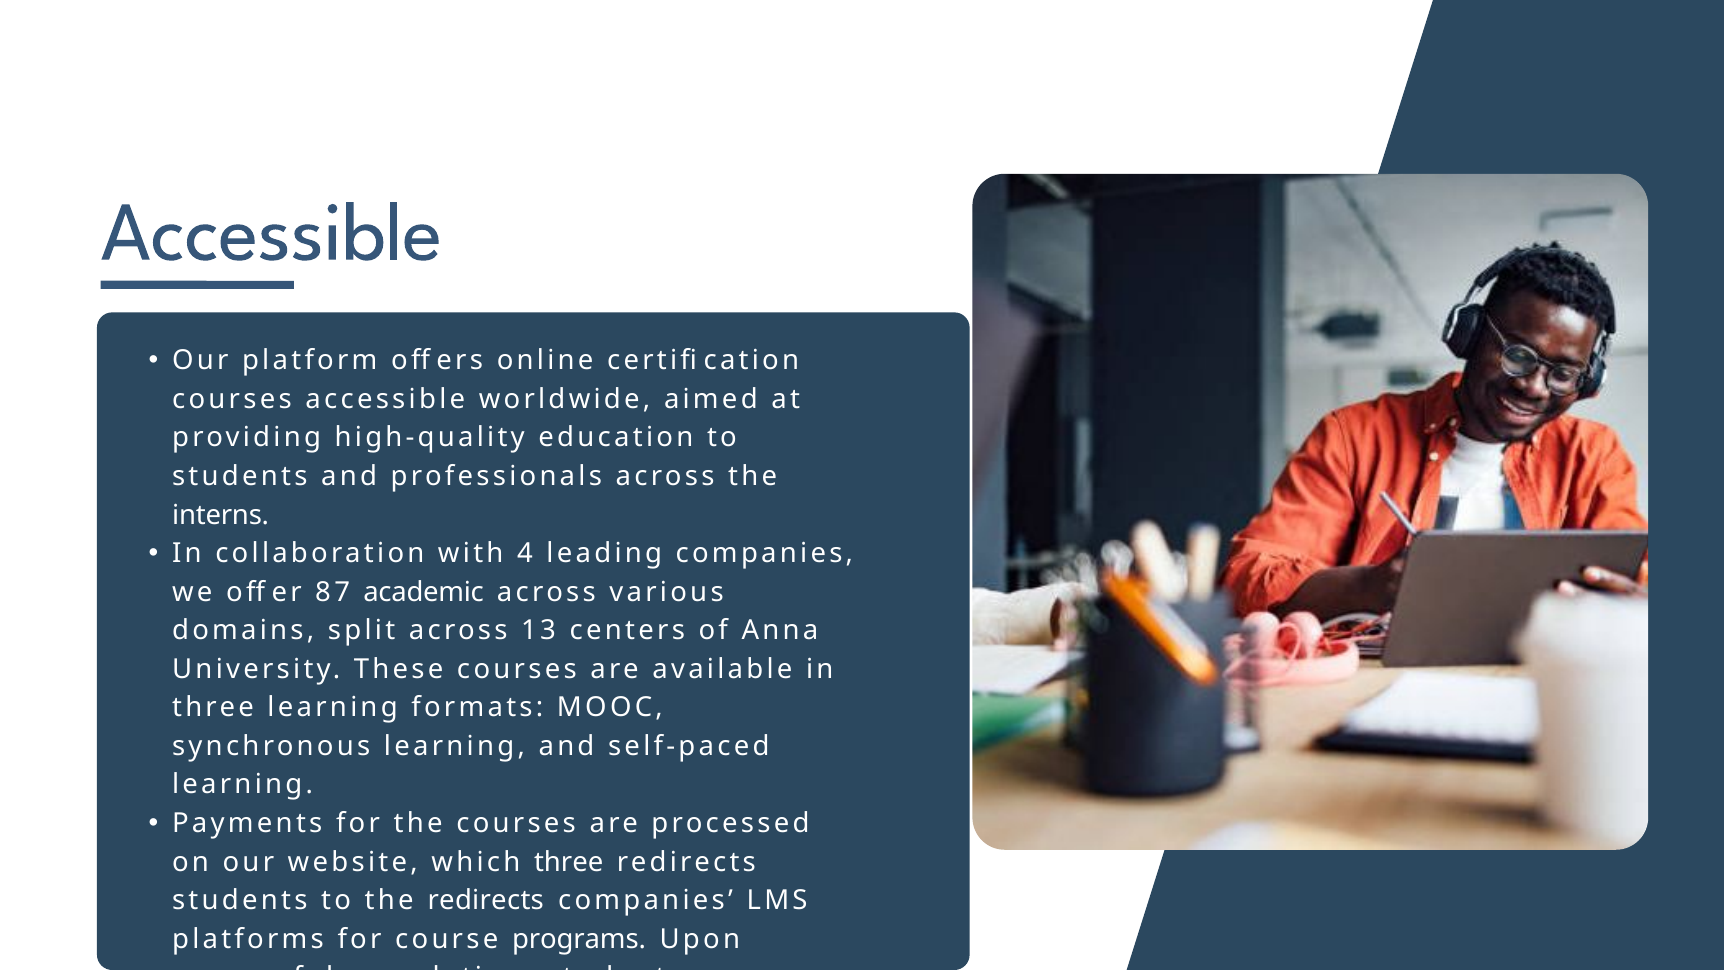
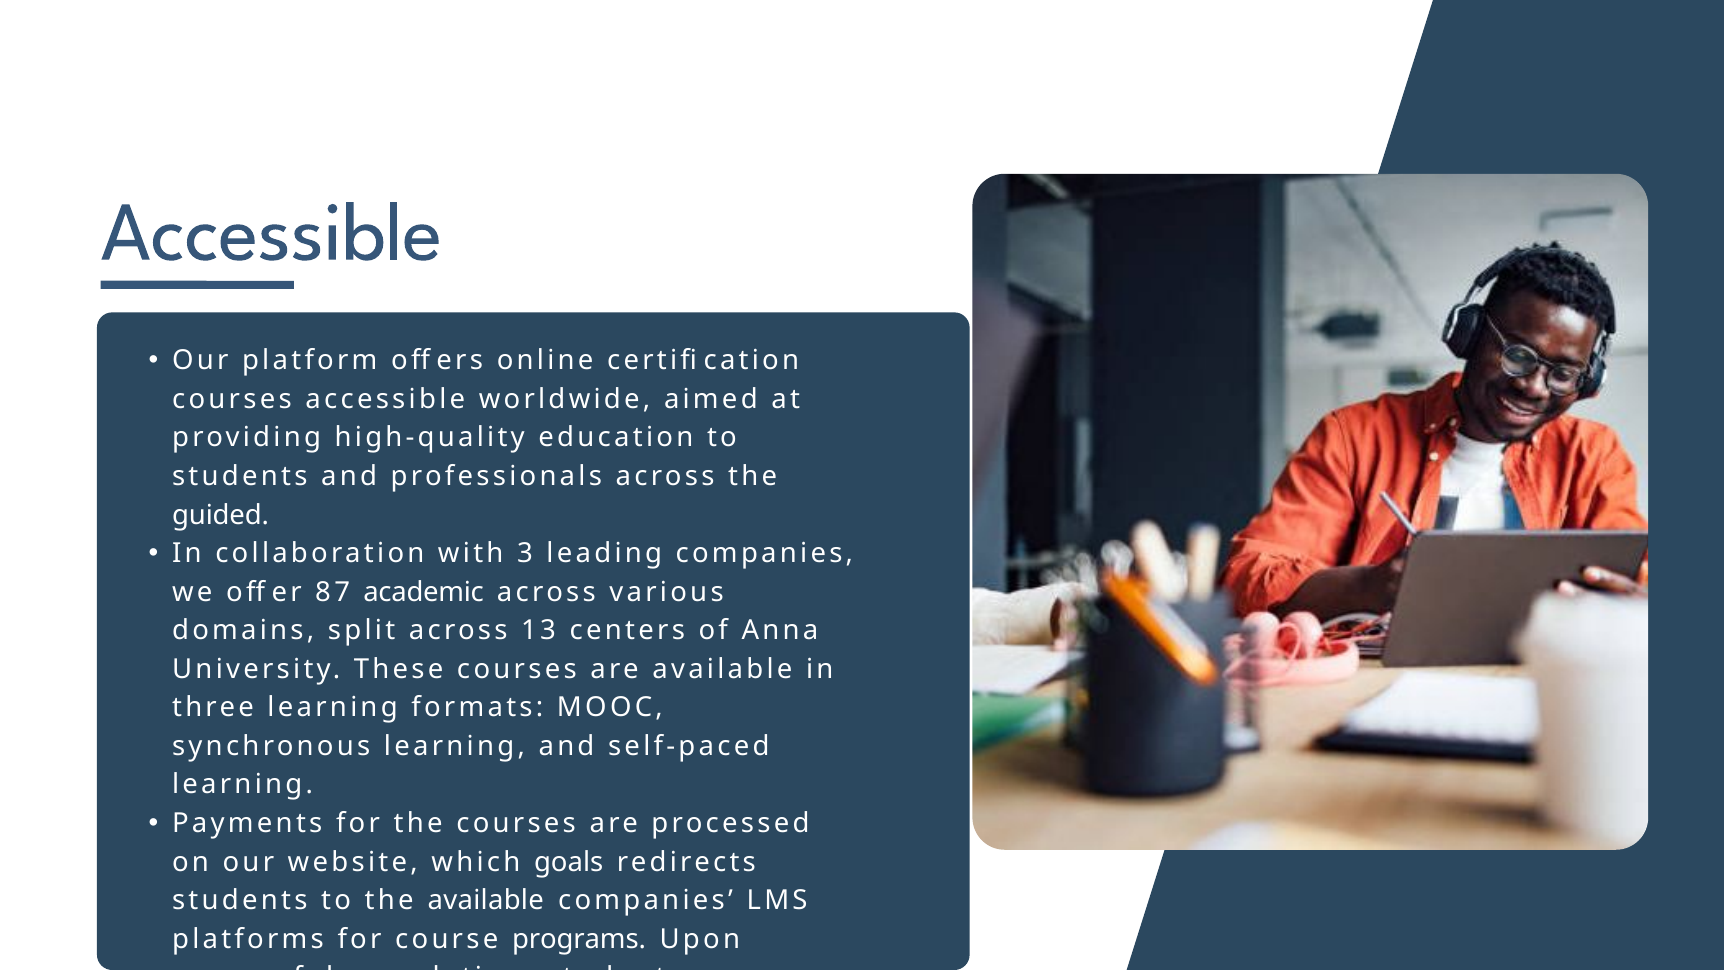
interns: interns -> guided (221, 515)
4: 4 -> 3 (525, 553)
which three: three -> goals (569, 862)
the redirects: redirects -> available (486, 900)
